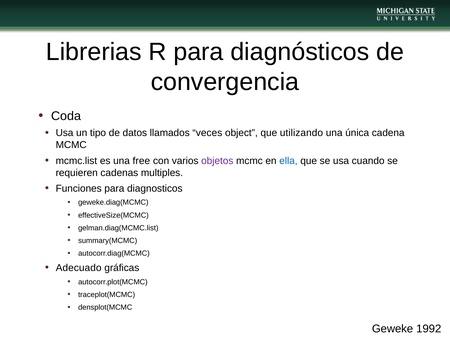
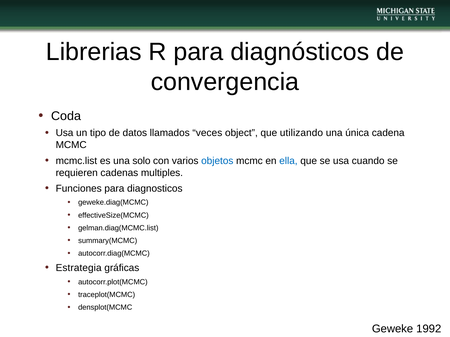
free: free -> solo (141, 161)
objetos colour: purple -> blue (217, 161)
Adecuado: Adecuado -> Estrategia (79, 268)
